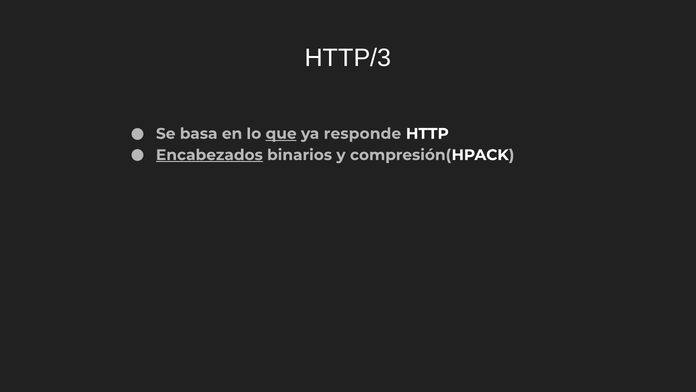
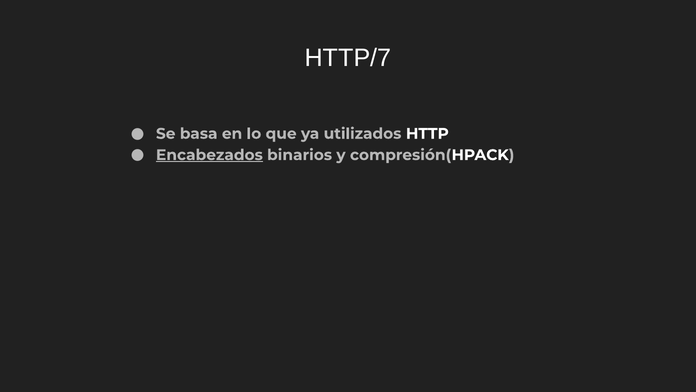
HTTP/3: HTTP/3 -> HTTP/7 (348, 58)
que underline: present -> none (281, 134)
responde: responde -> utilizados (363, 134)
